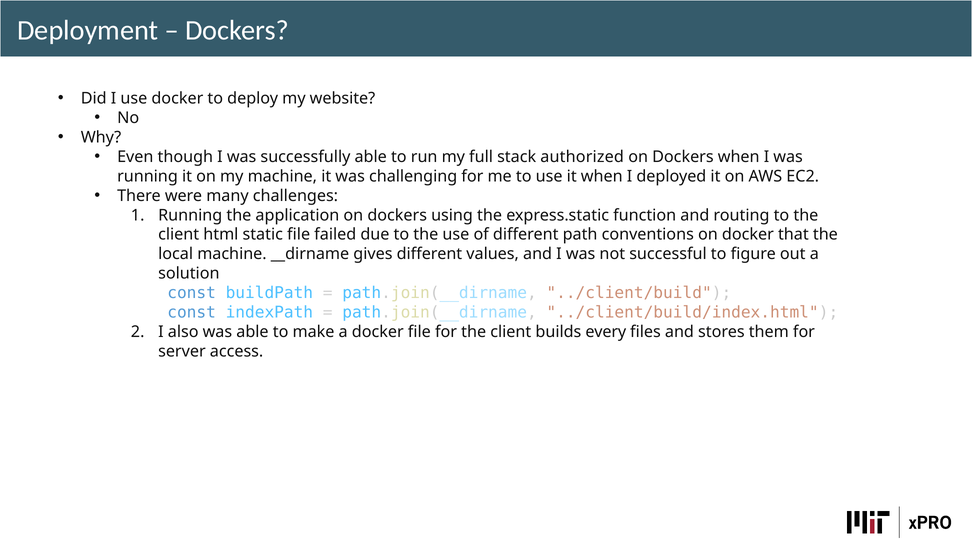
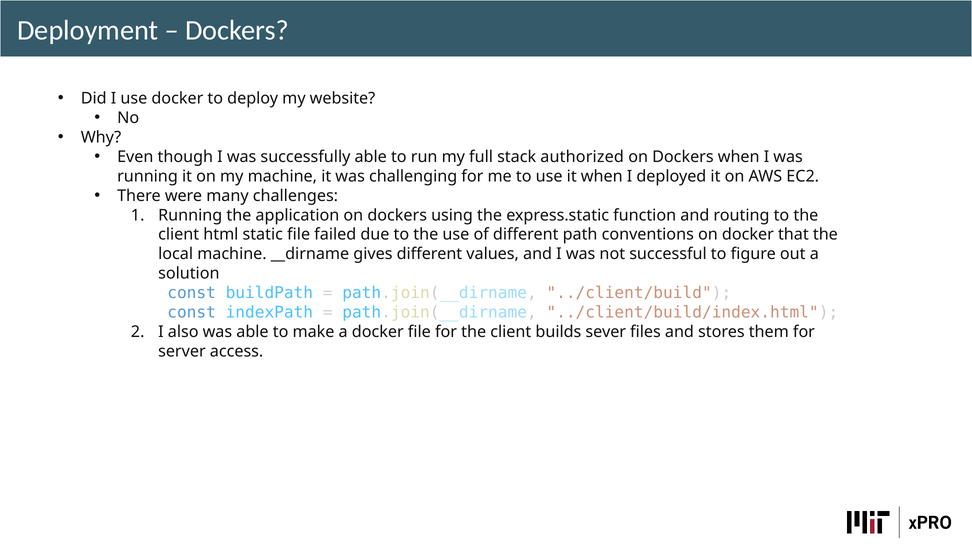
every: every -> sever (606, 332)
